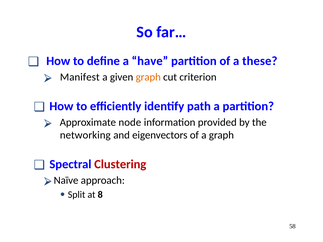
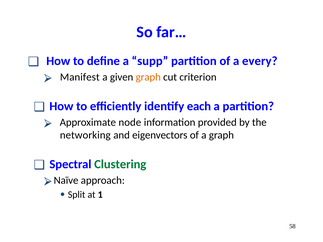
have: have -> supp (150, 61)
these: these -> every (260, 61)
path: path -> each (199, 106)
Clustering colour: red -> green (120, 164)
8: 8 -> 1 (100, 195)
